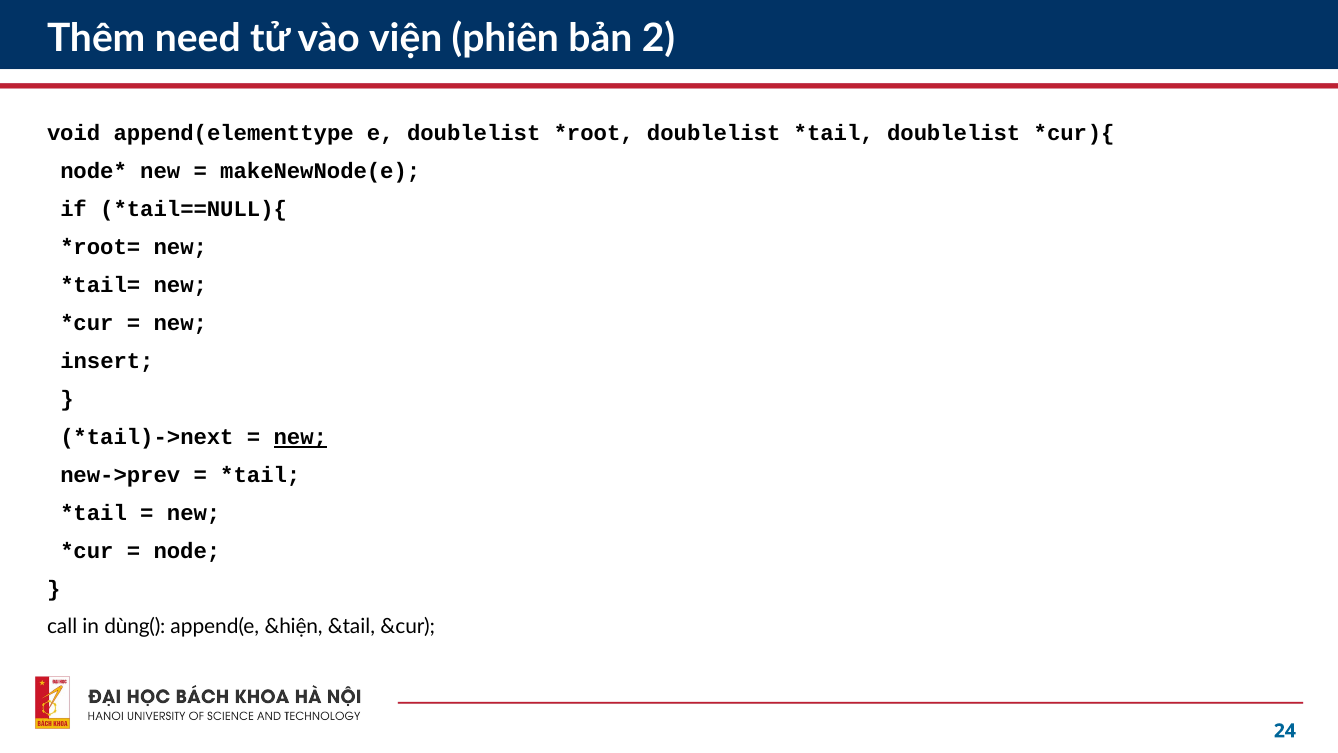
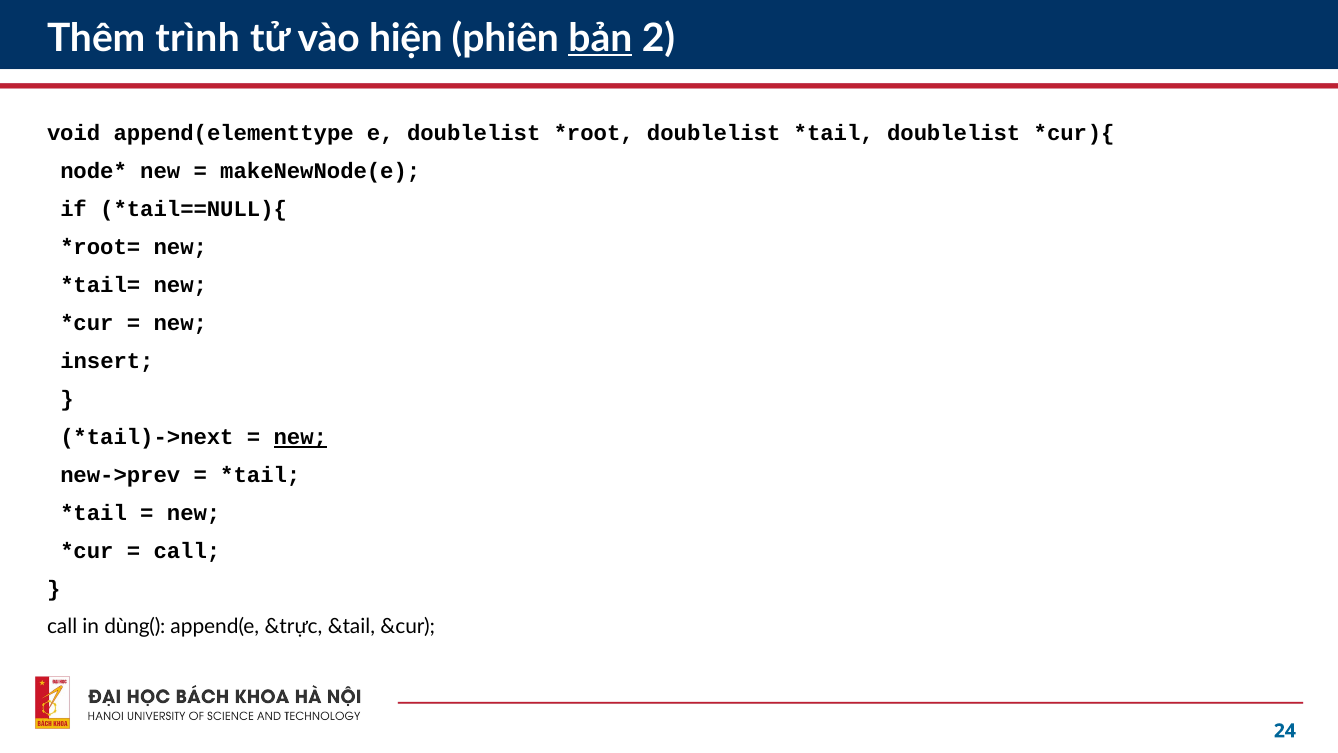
need: need -> trình (198, 38)
viện: viện -> hiện (406, 38)
bản underline: none -> present (600, 38)
node: node -> call (187, 551)
&hiện: &hiện -> &trực (294, 626)
